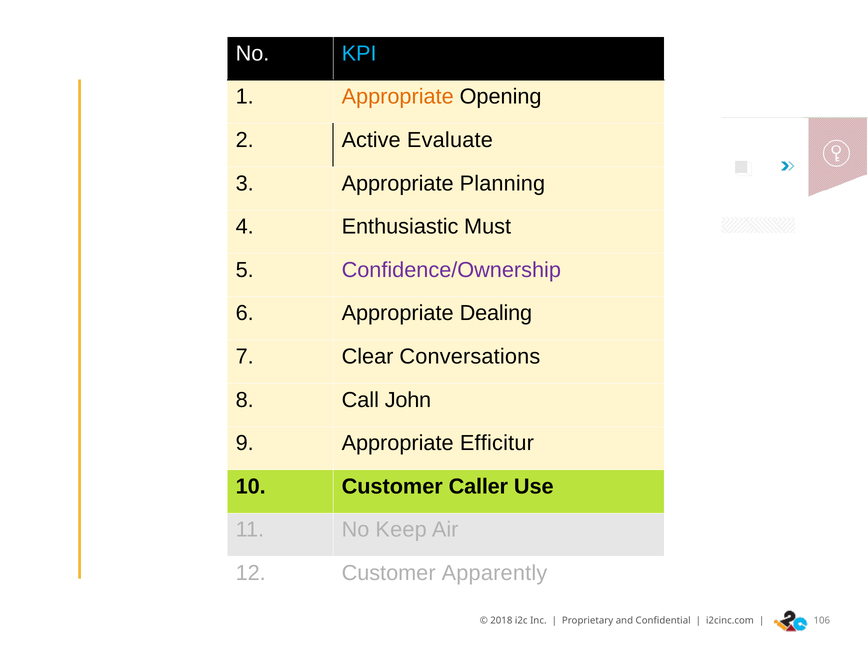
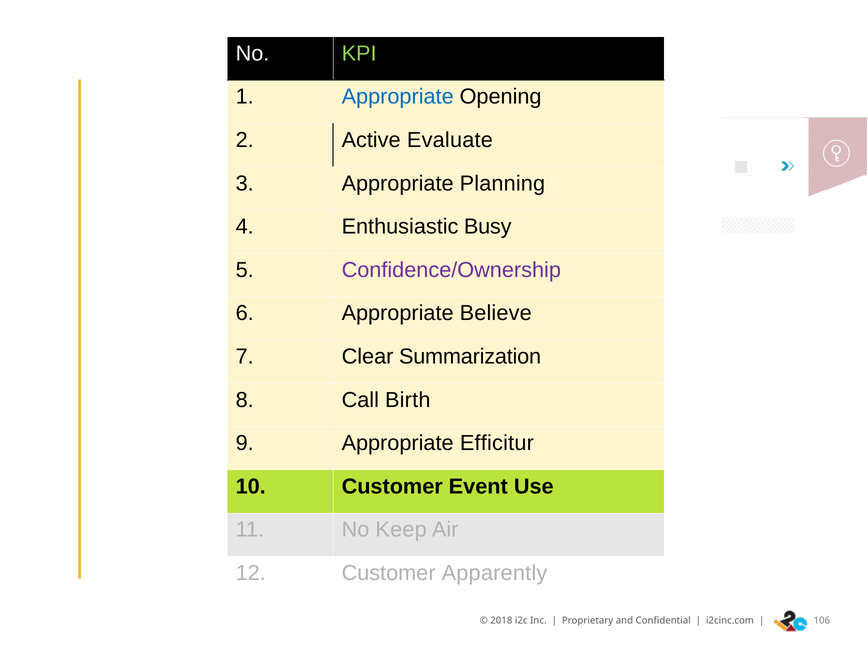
KPI colour: light blue -> light green (359, 54)
Appropriate colour: orange -> blue (398, 97)
Must: Must -> Busy (488, 227)
Dealing: Dealing -> Believe (496, 313)
Conversations: Conversations -> Summarization (470, 357)
John: John -> Birth (408, 400)
Caller: Caller -> Event (478, 487)
